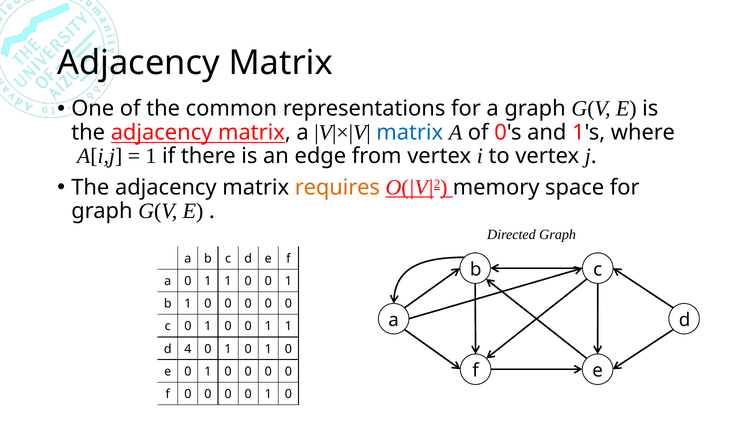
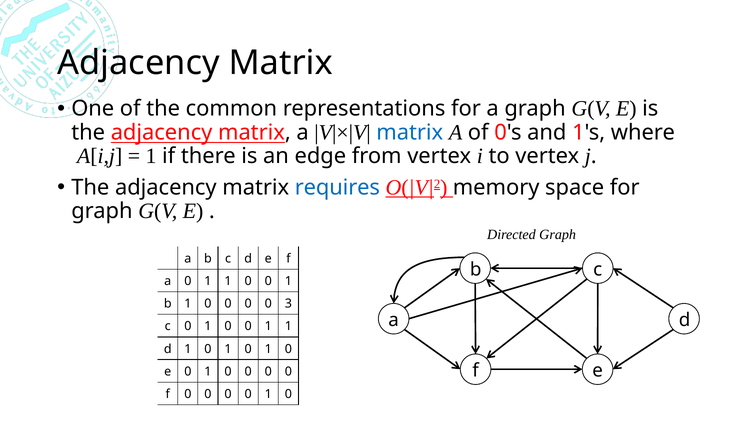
requires colour: orange -> blue (337, 188)
0: 0 -> 3 (288, 304)
d 4: 4 -> 1 (188, 349)
